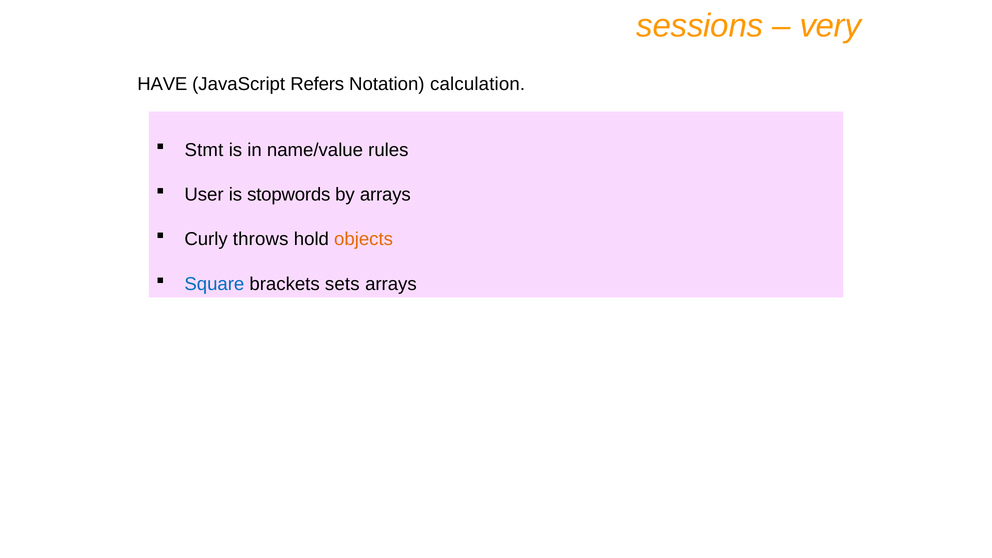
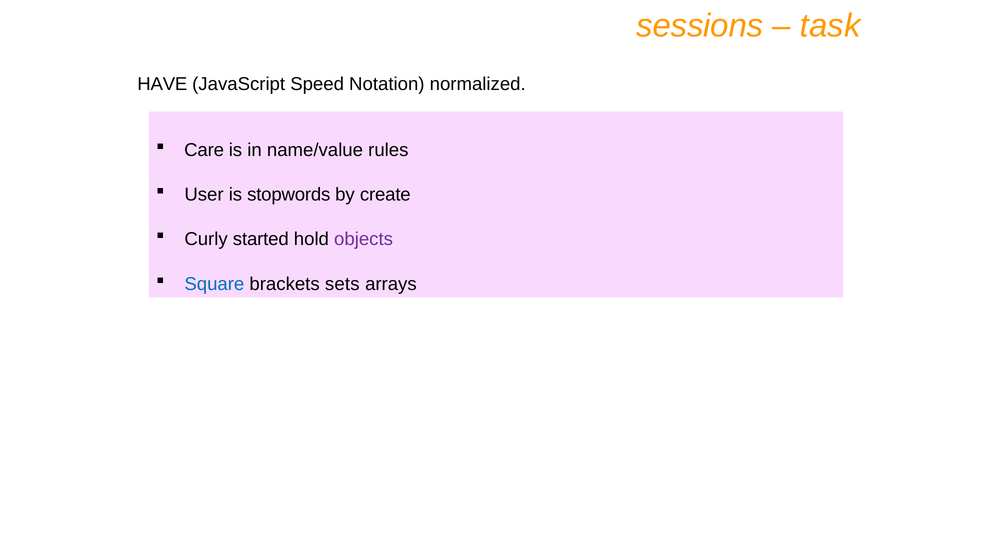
very: very -> task (830, 26)
Refers: Refers -> Speed (317, 84)
calculation: calculation -> normalized (478, 84)
Stmt: Stmt -> Care (204, 150)
by arrays: arrays -> create (385, 195)
throws: throws -> started (261, 239)
objects colour: orange -> purple (364, 239)
